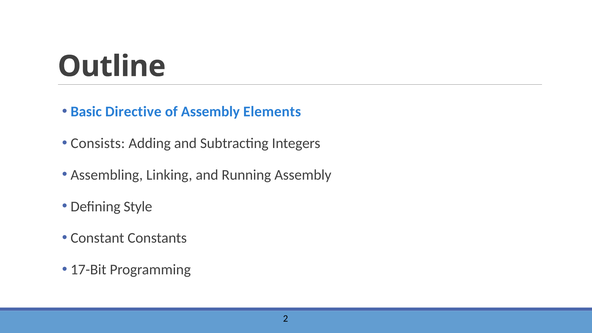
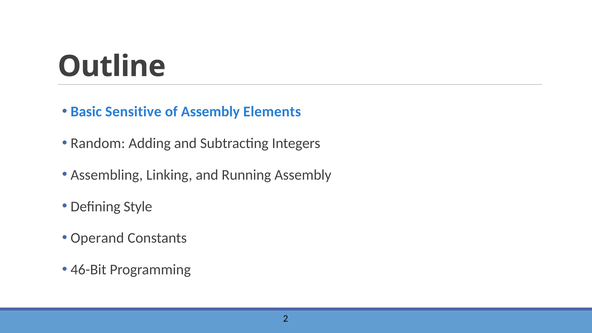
Directive: Directive -> Sensitive (133, 112)
Consists: Consists -> Random (98, 143)
Constant: Constant -> Operand (97, 238)
17-Bit: 17-Bit -> 46-Bit (88, 270)
